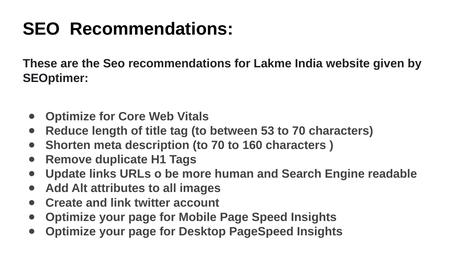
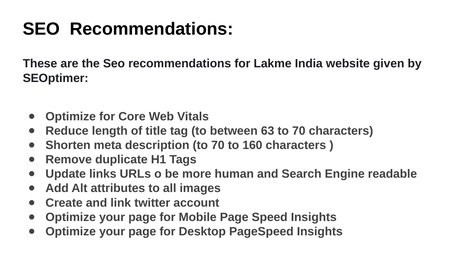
53: 53 -> 63 (268, 131)
